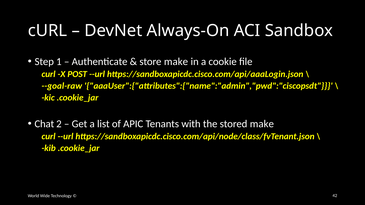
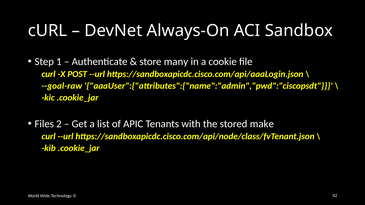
store make: make -> many (176, 62)
Chat: Chat -> Files (44, 124)
